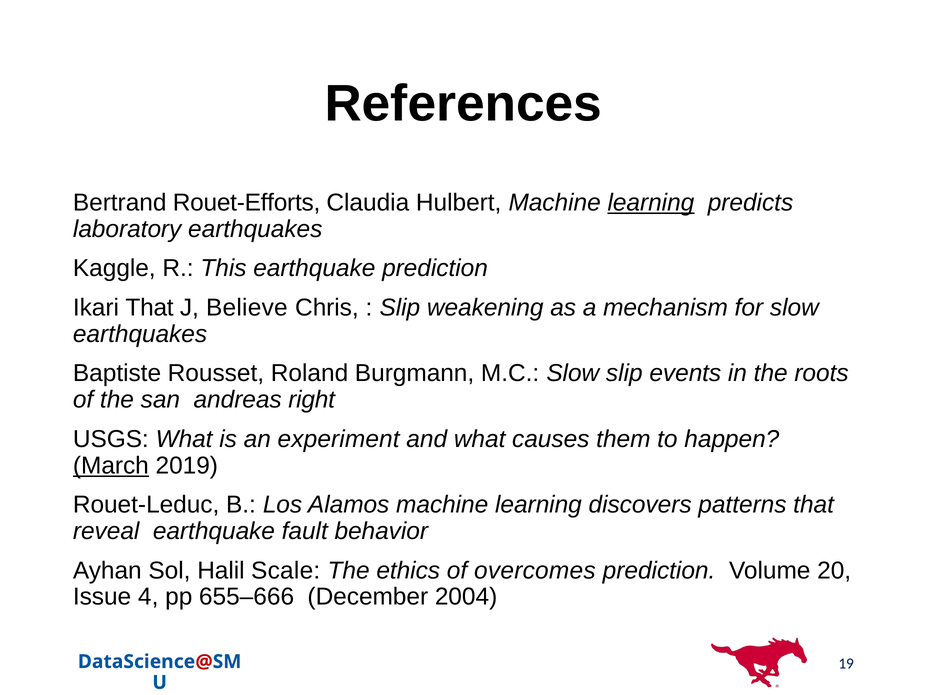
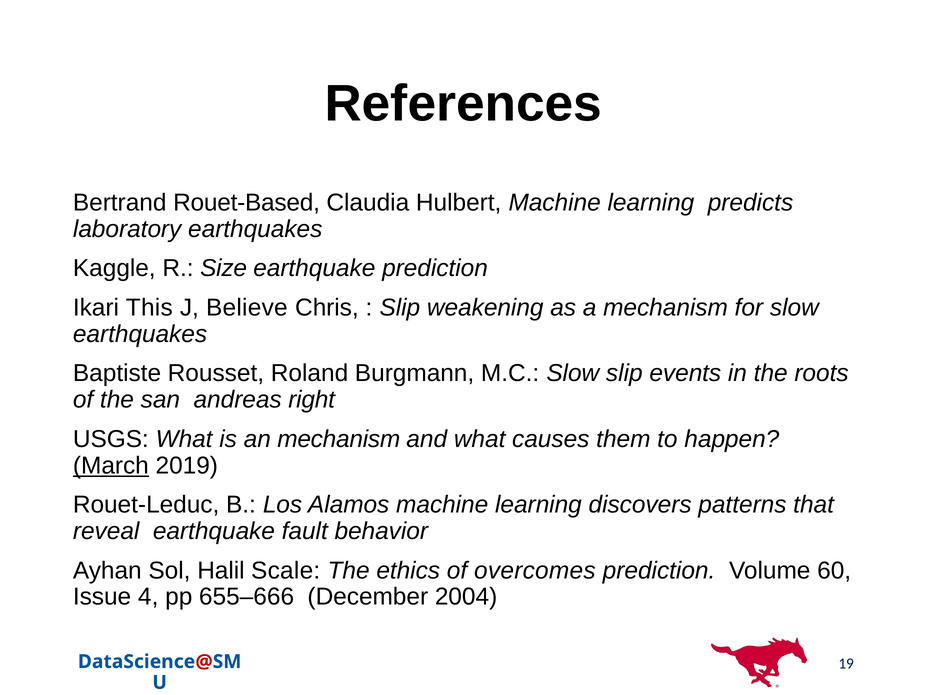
Rouet-Efforts: Rouet-Efforts -> Rouet-Based (247, 203)
learning underline: present -> none (651, 203)
This: This -> Size (224, 268)
Ikari That: That -> This (149, 308)
an experiment: experiment -> mechanism (339, 439)
20: 20 -> 60 (834, 571)
